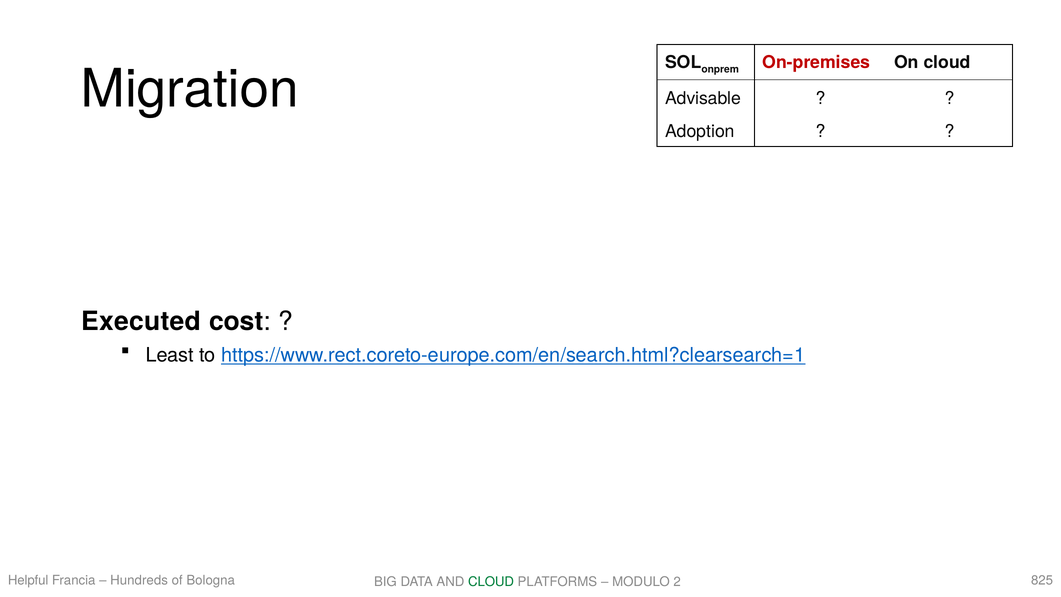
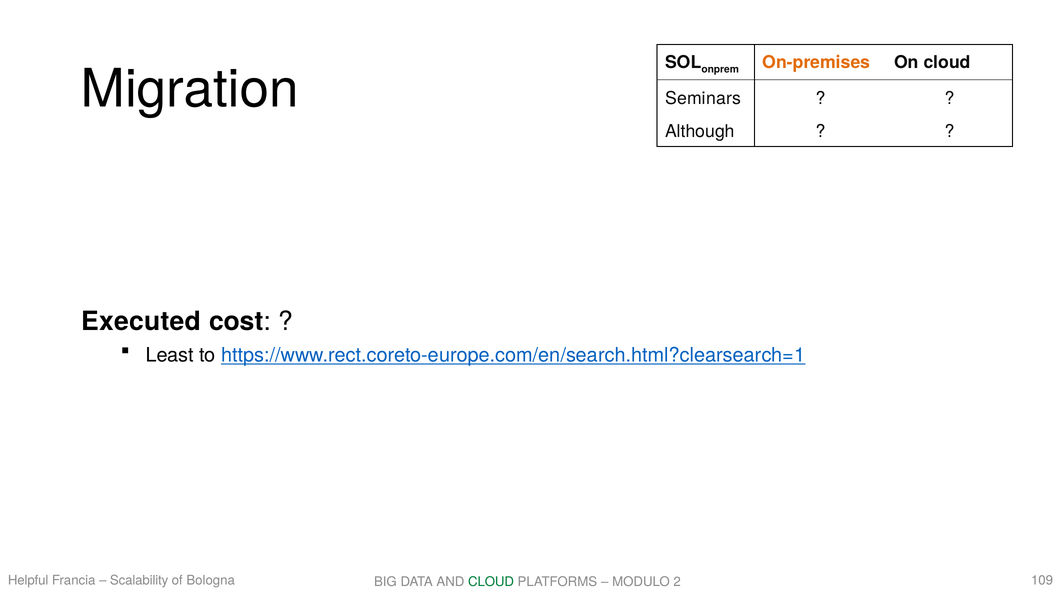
On-premises colour: red -> orange (816, 62)
Advisable: Advisable -> Seminars (703, 98)
Adoption: Adoption -> Although (700, 132)
Hundreds: Hundreds -> Scalability (139, 580)
825: 825 -> 109 (1042, 580)
